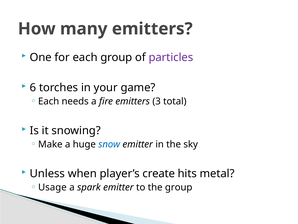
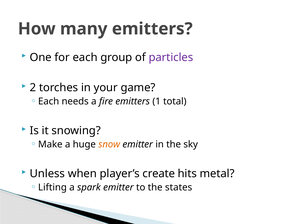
6: 6 -> 2 (33, 87)
3: 3 -> 1 (157, 101)
snow colour: blue -> orange (109, 144)
Usage: Usage -> Lifting (52, 187)
the group: group -> states (179, 187)
